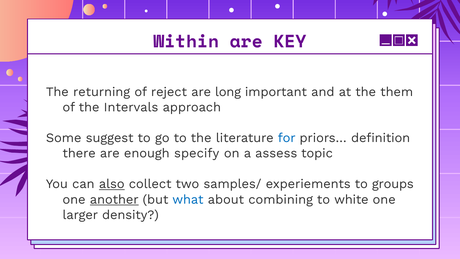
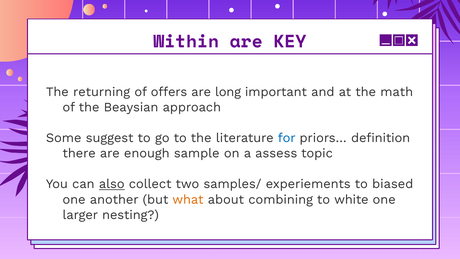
reject: reject -> offers (169, 92)
them: them -> math (397, 92)
Intervals: Intervals -> Beaysian (131, 107)
specify: specify -> sample (197, 153)
groups: groups -> biased (393, 184)
another underline: present -> none (114, 199)
what colour: blue -> orange (188, 199)
density: density -> nesting (130, 215)
